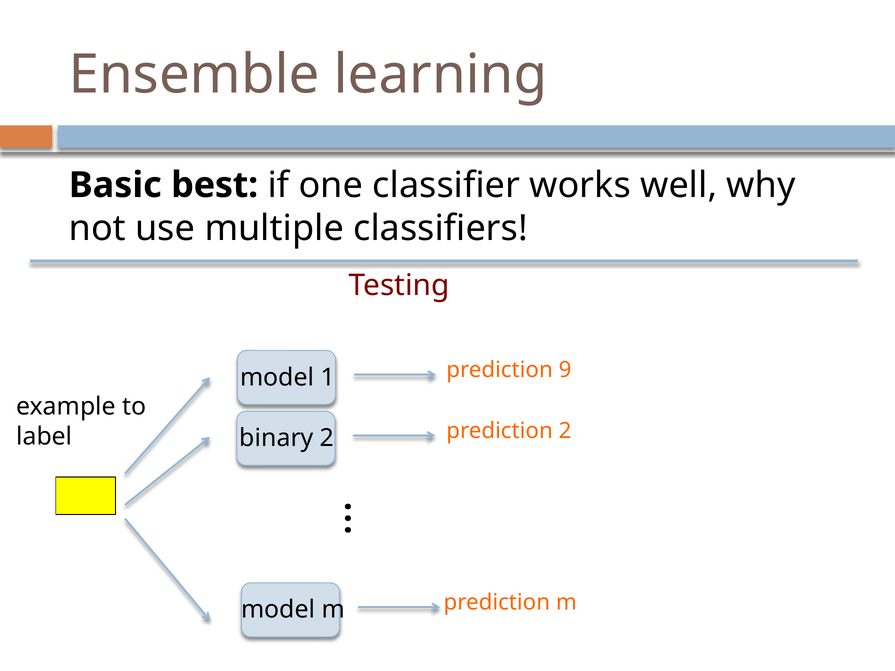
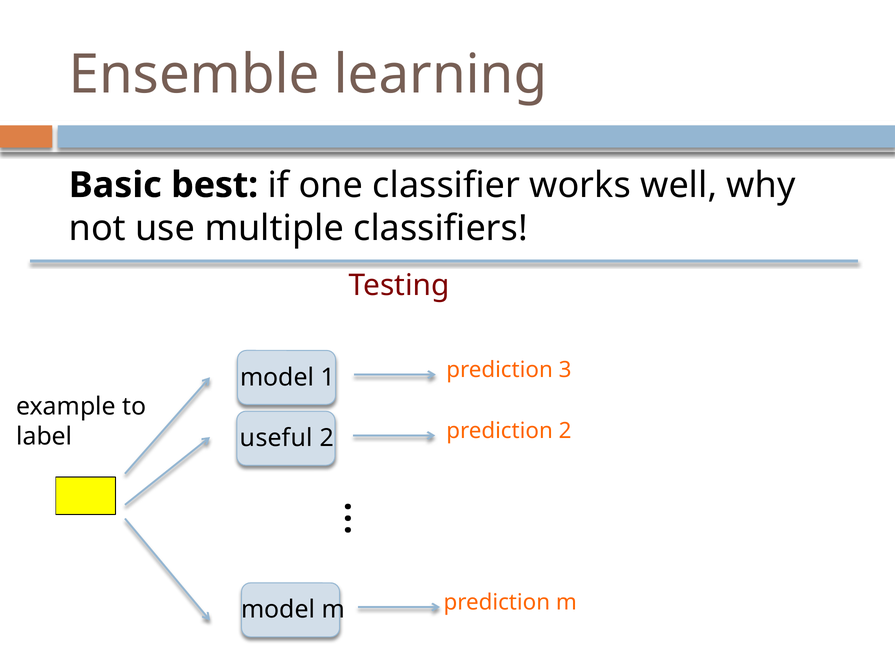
9: 9 -> 3 (565, 370)
binary: binary -> useful (276, 438)
